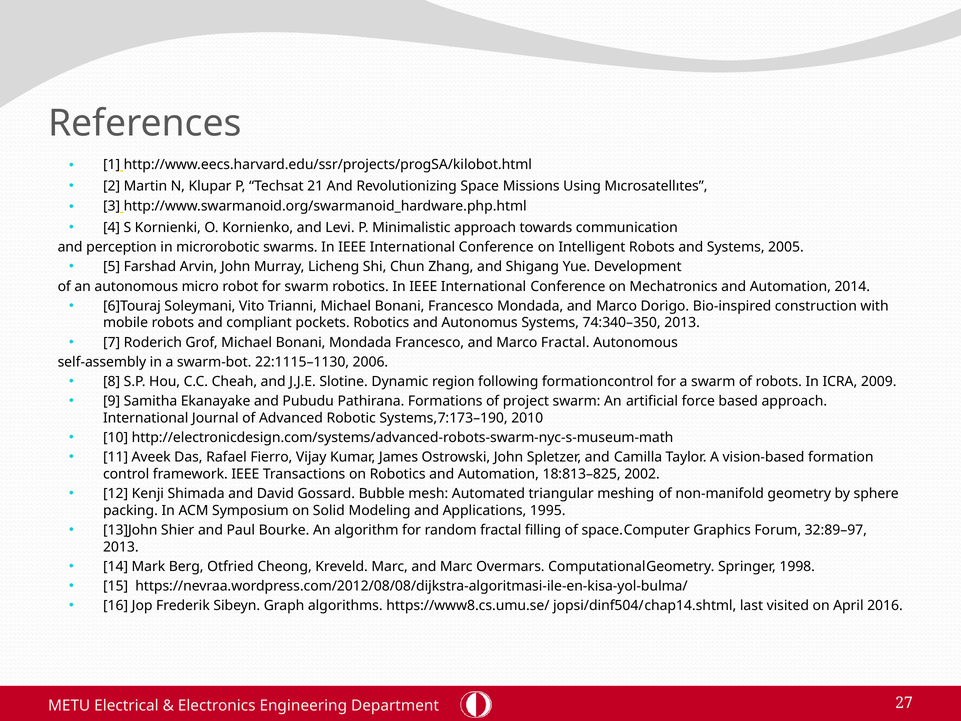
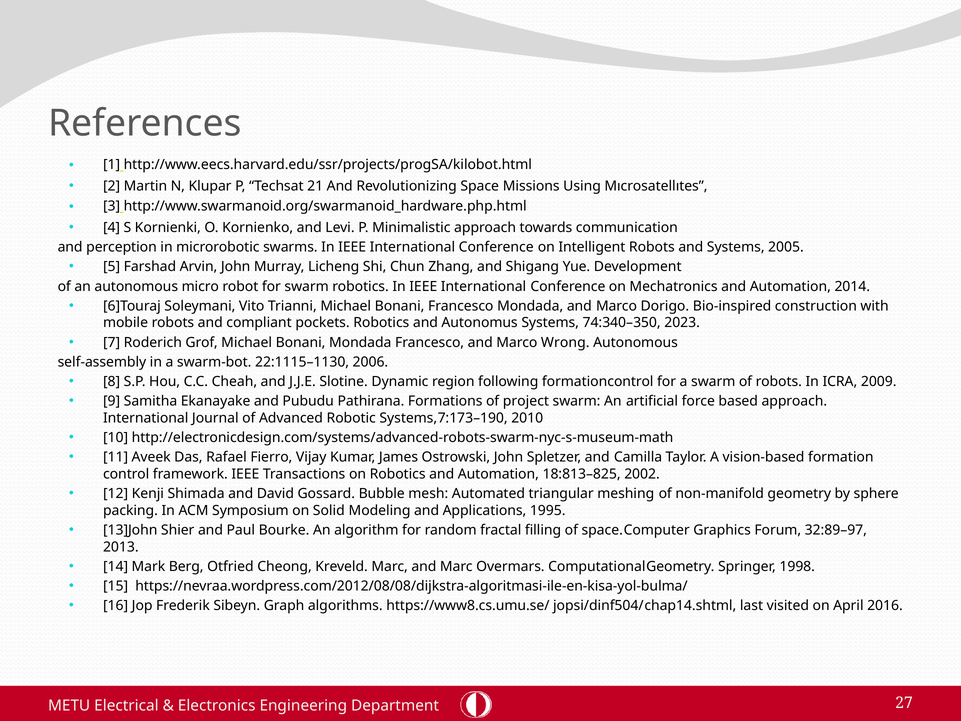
74:340–350 2013: 2013 -> 2023 (682, 323)
Marco Fractal: Fractal -> Wrong (565, 342)
